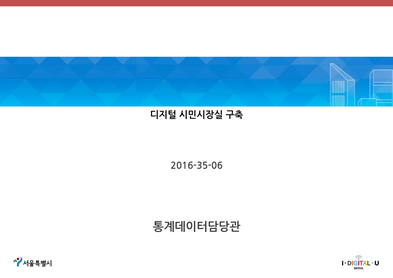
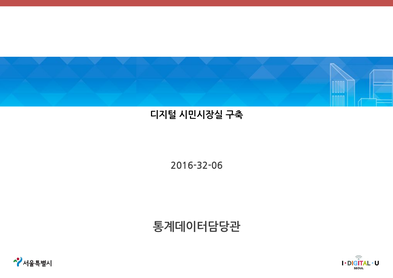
2016-35-06: 2016-35-06 -> 2016-32-06 (197, 166)
